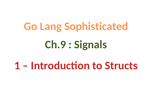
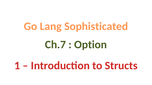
Ch.9: Ch.9 -> Ch.7 (55, 45)
Signals: Signals -> Option (91, 45)
